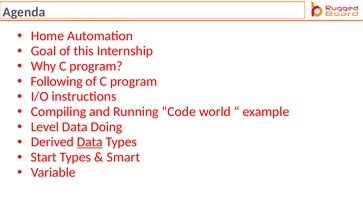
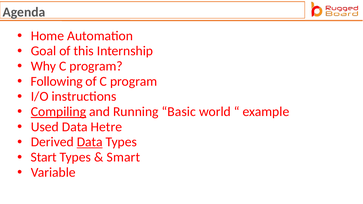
Compiling underline: none -> present (58, 112)
Code: Code -> Basic (179, 112)
Level: Level -> Used (45, 127)
Doing: Doing -> Hetre (106, 127)
